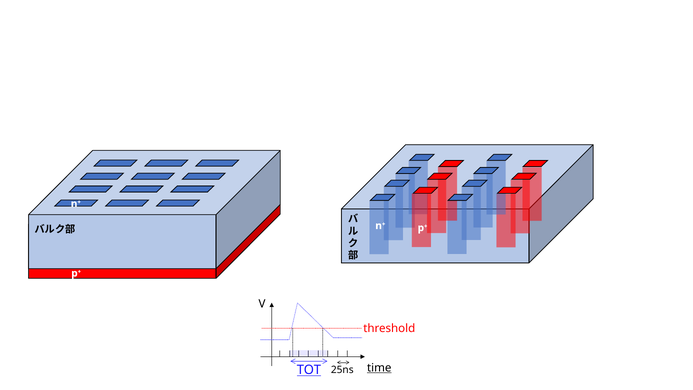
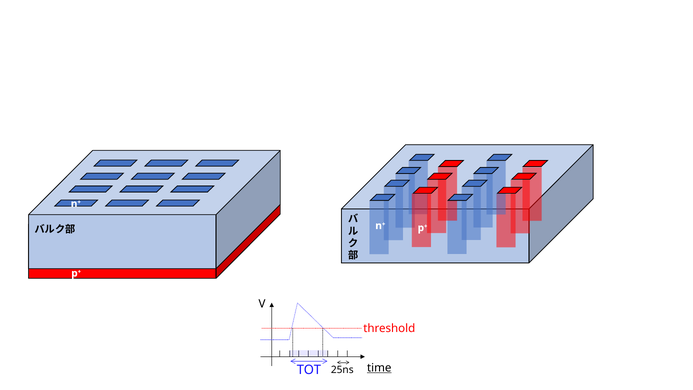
TOT underline: present -> none (309, 370)
